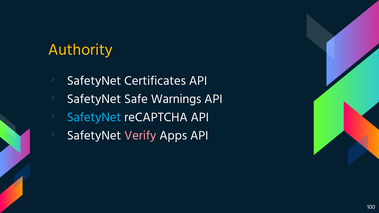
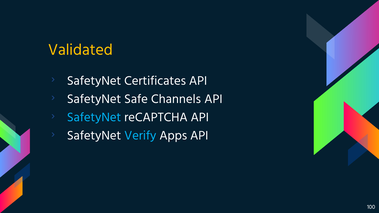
Authority: Authority -> Validated (80, 50)
Warnings: Warnings -> Channels (176, 99)
Verify colour: pink -> light blue (140, 136)
